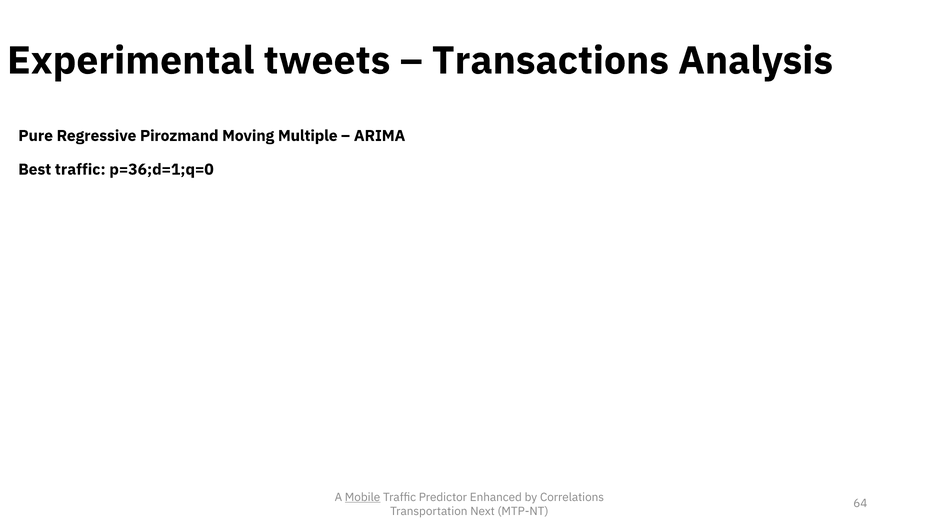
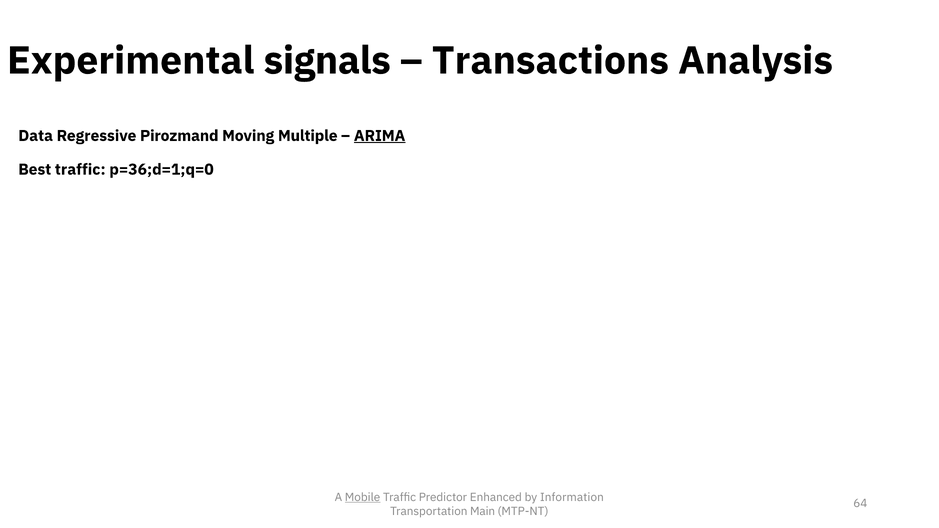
tweets: tweets -> signals (327, 61)
Pure: Pure -> Data (36, 136)
ARIMA underline: none -> present (380, 136)
Correlations: Correlations -> Information (572, 497)
Next: Next -> Main (483, 511)
